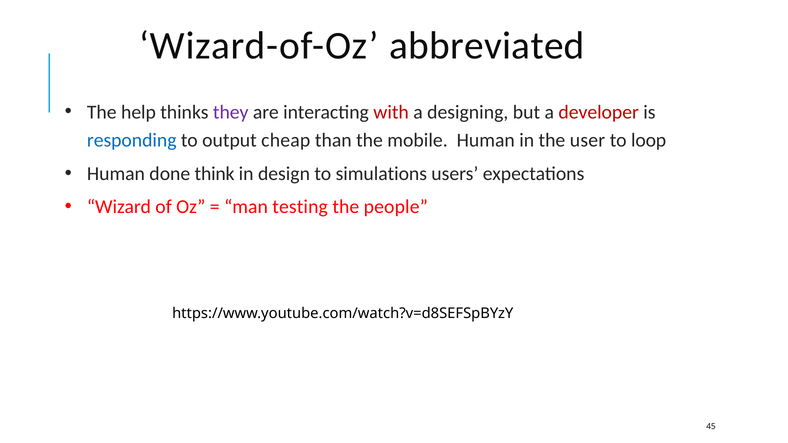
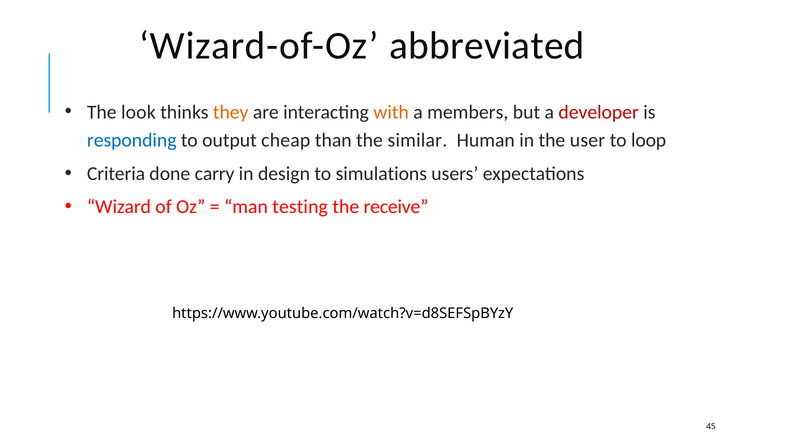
help: help -> look (138, 112)
they colour: purple -> orange (231, 112)
with colour: red -> orange (391, 112)
designing: designing -> members (468, 112)
mobile: mobile -> similar (417, 140)
Human: Human -> Criteria (116, 174)
think: think -> carry (215, 174)
people: people -> receive (396, 207)
